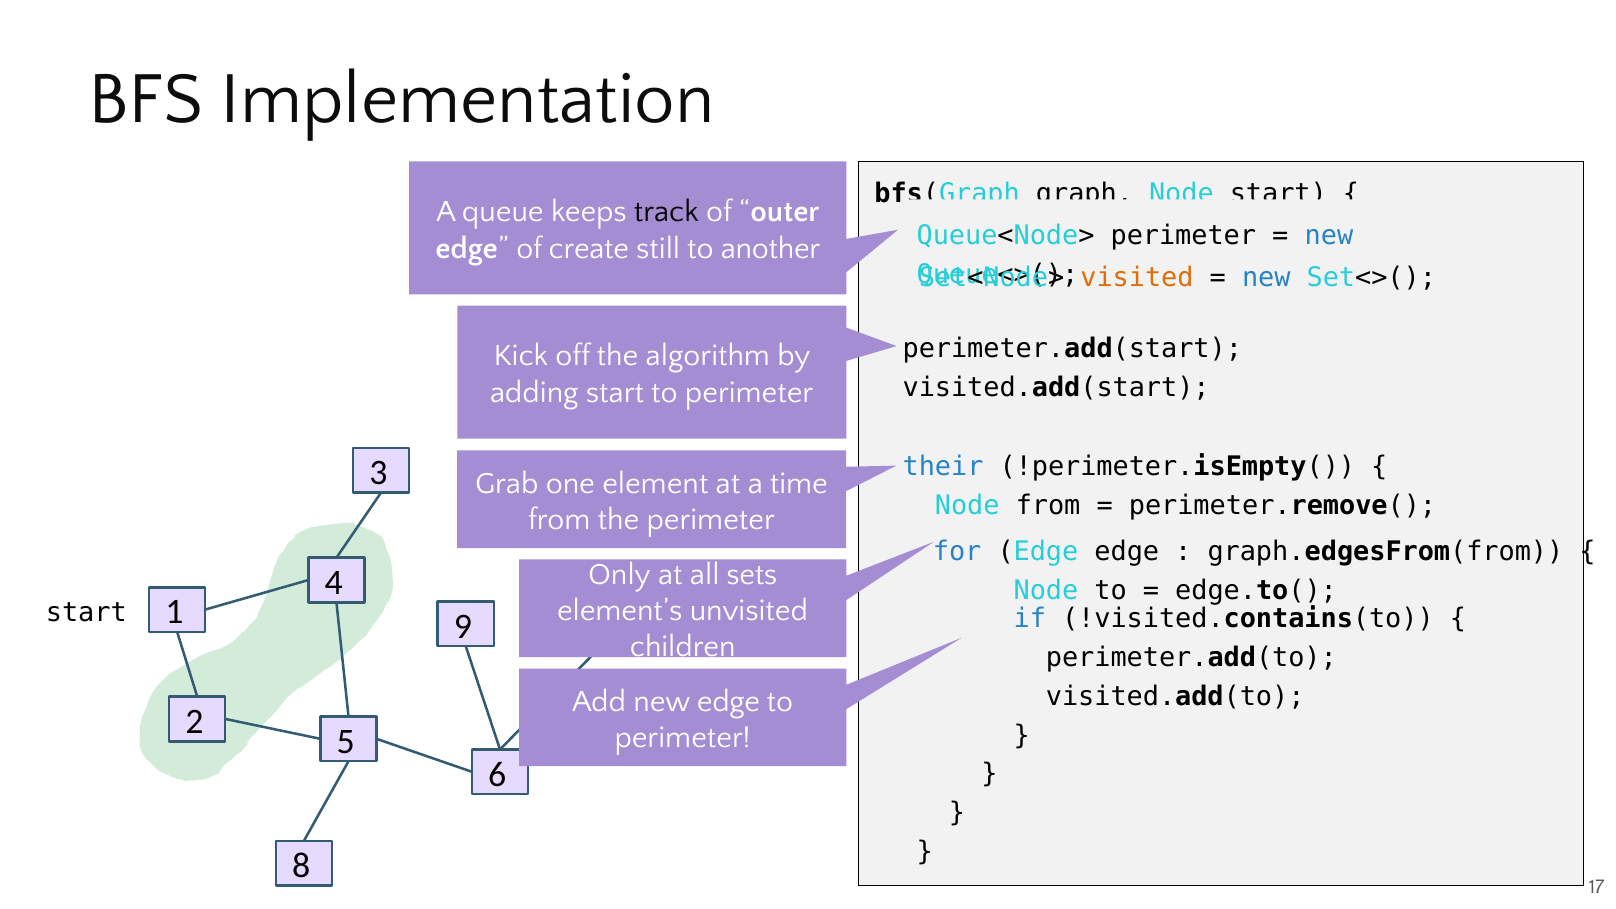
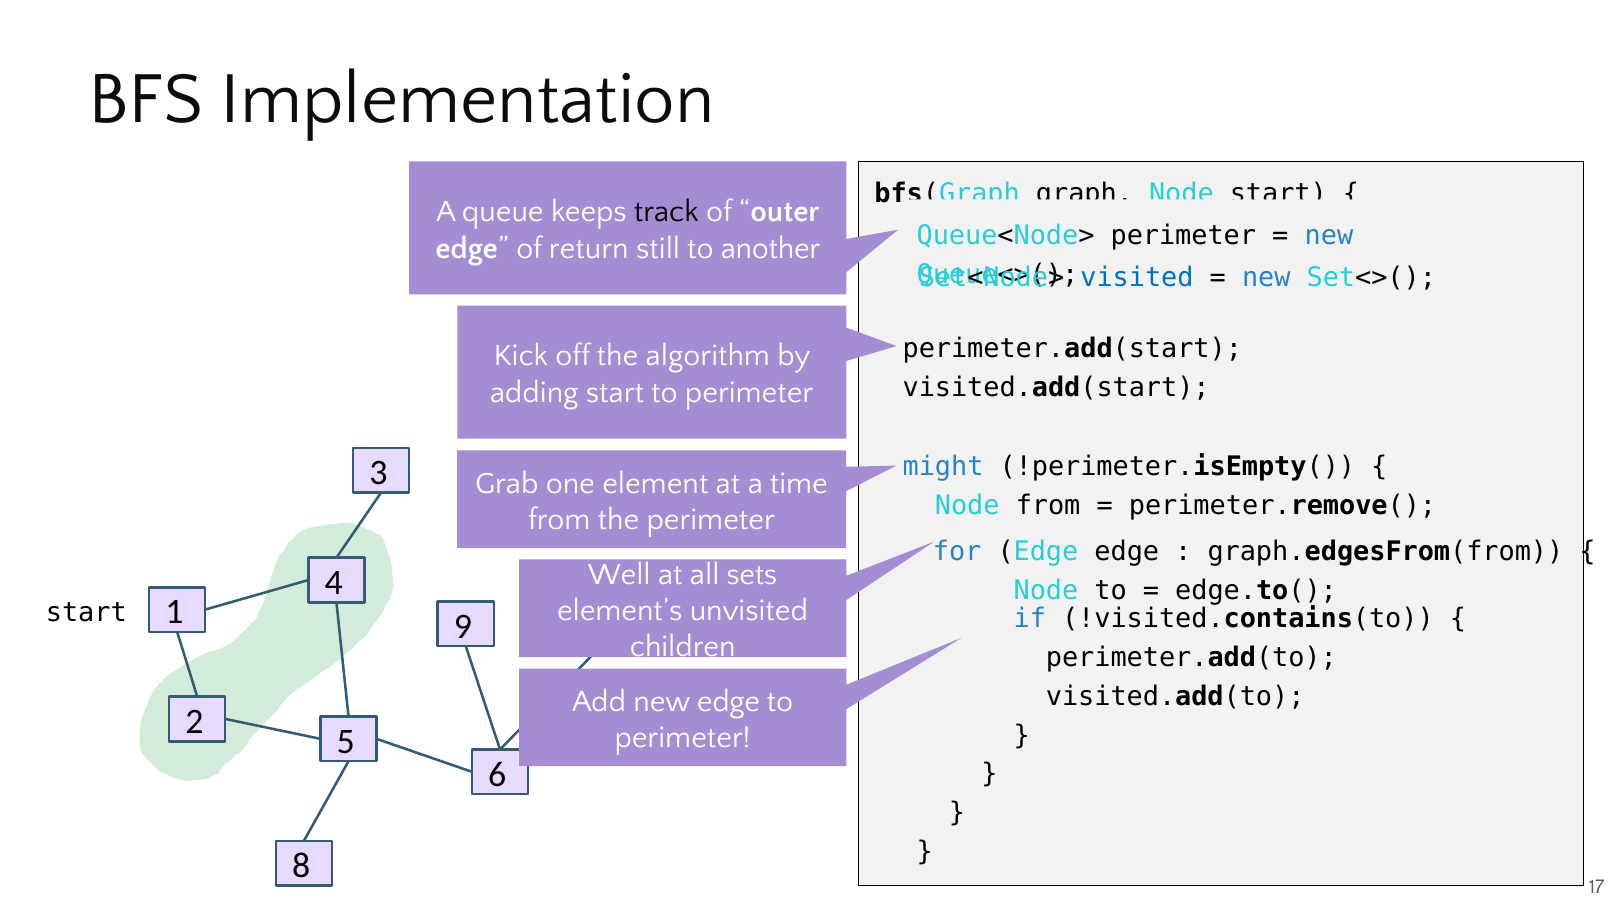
create: create -> return (589, 248)
visited colour: orange -> blue (1137, 277)
their: their -> might (943, 466)
Only: Only -> Well (619, 574)
